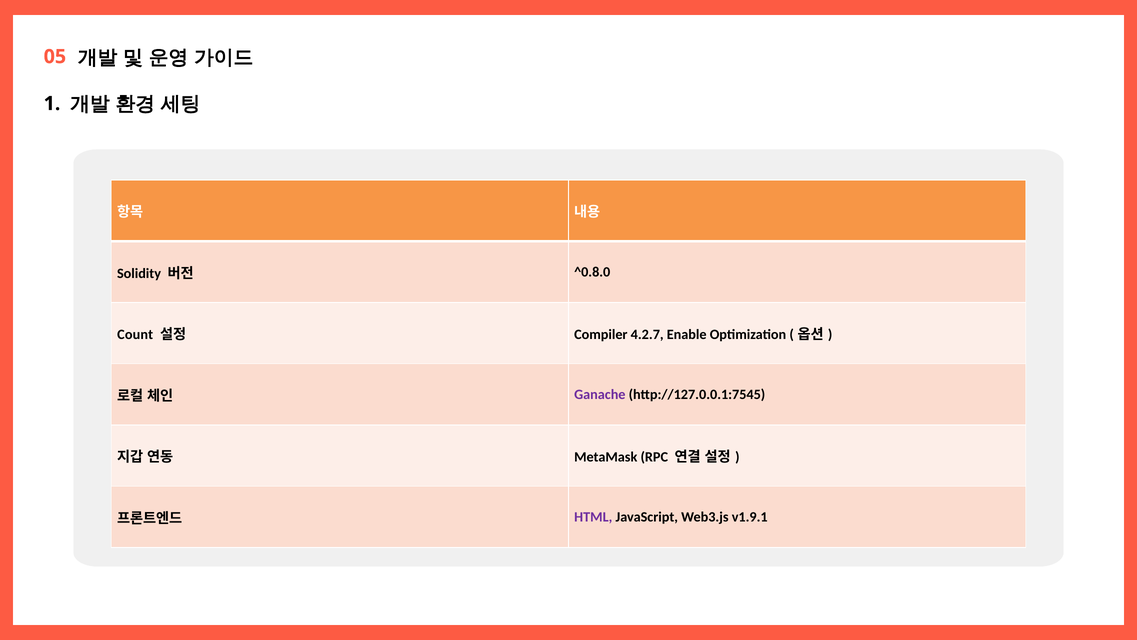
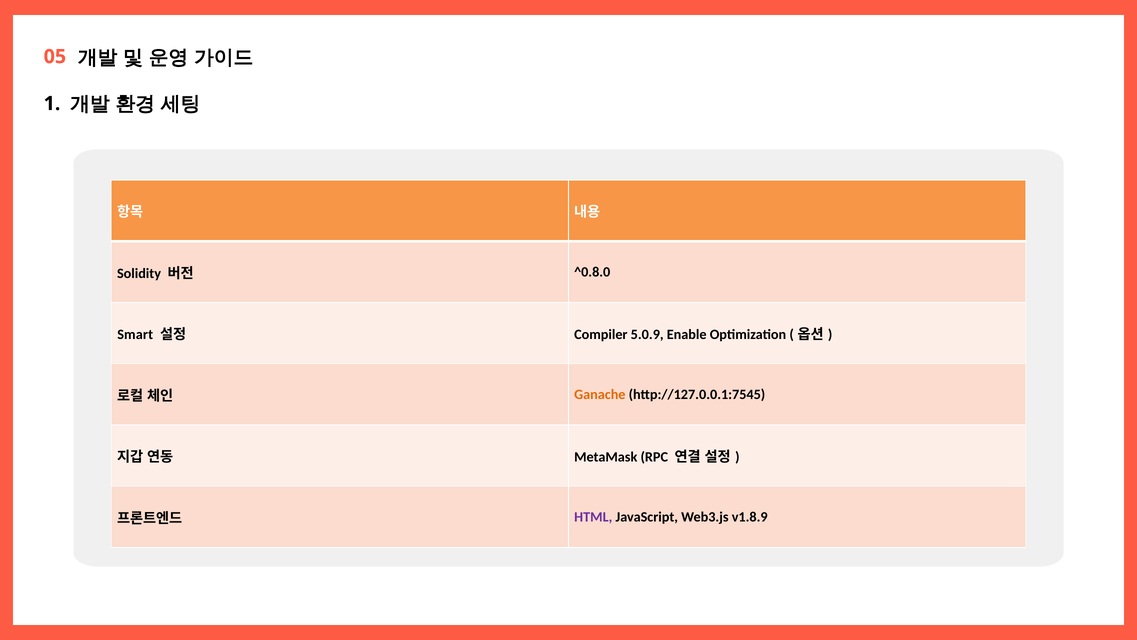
Count: Count -> Smart (135, 334)
4.2.7: 4.2.7 -> 5.0.9 (647, 334)
Ganache colour: purple -> orange (600, 394)
v1.9.1: v1.9.1 -> v1.8.9 (750, 517)
